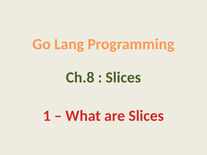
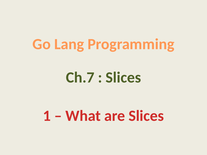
Ch.8: Ch.8 -> Ch.7 (80, 78)
